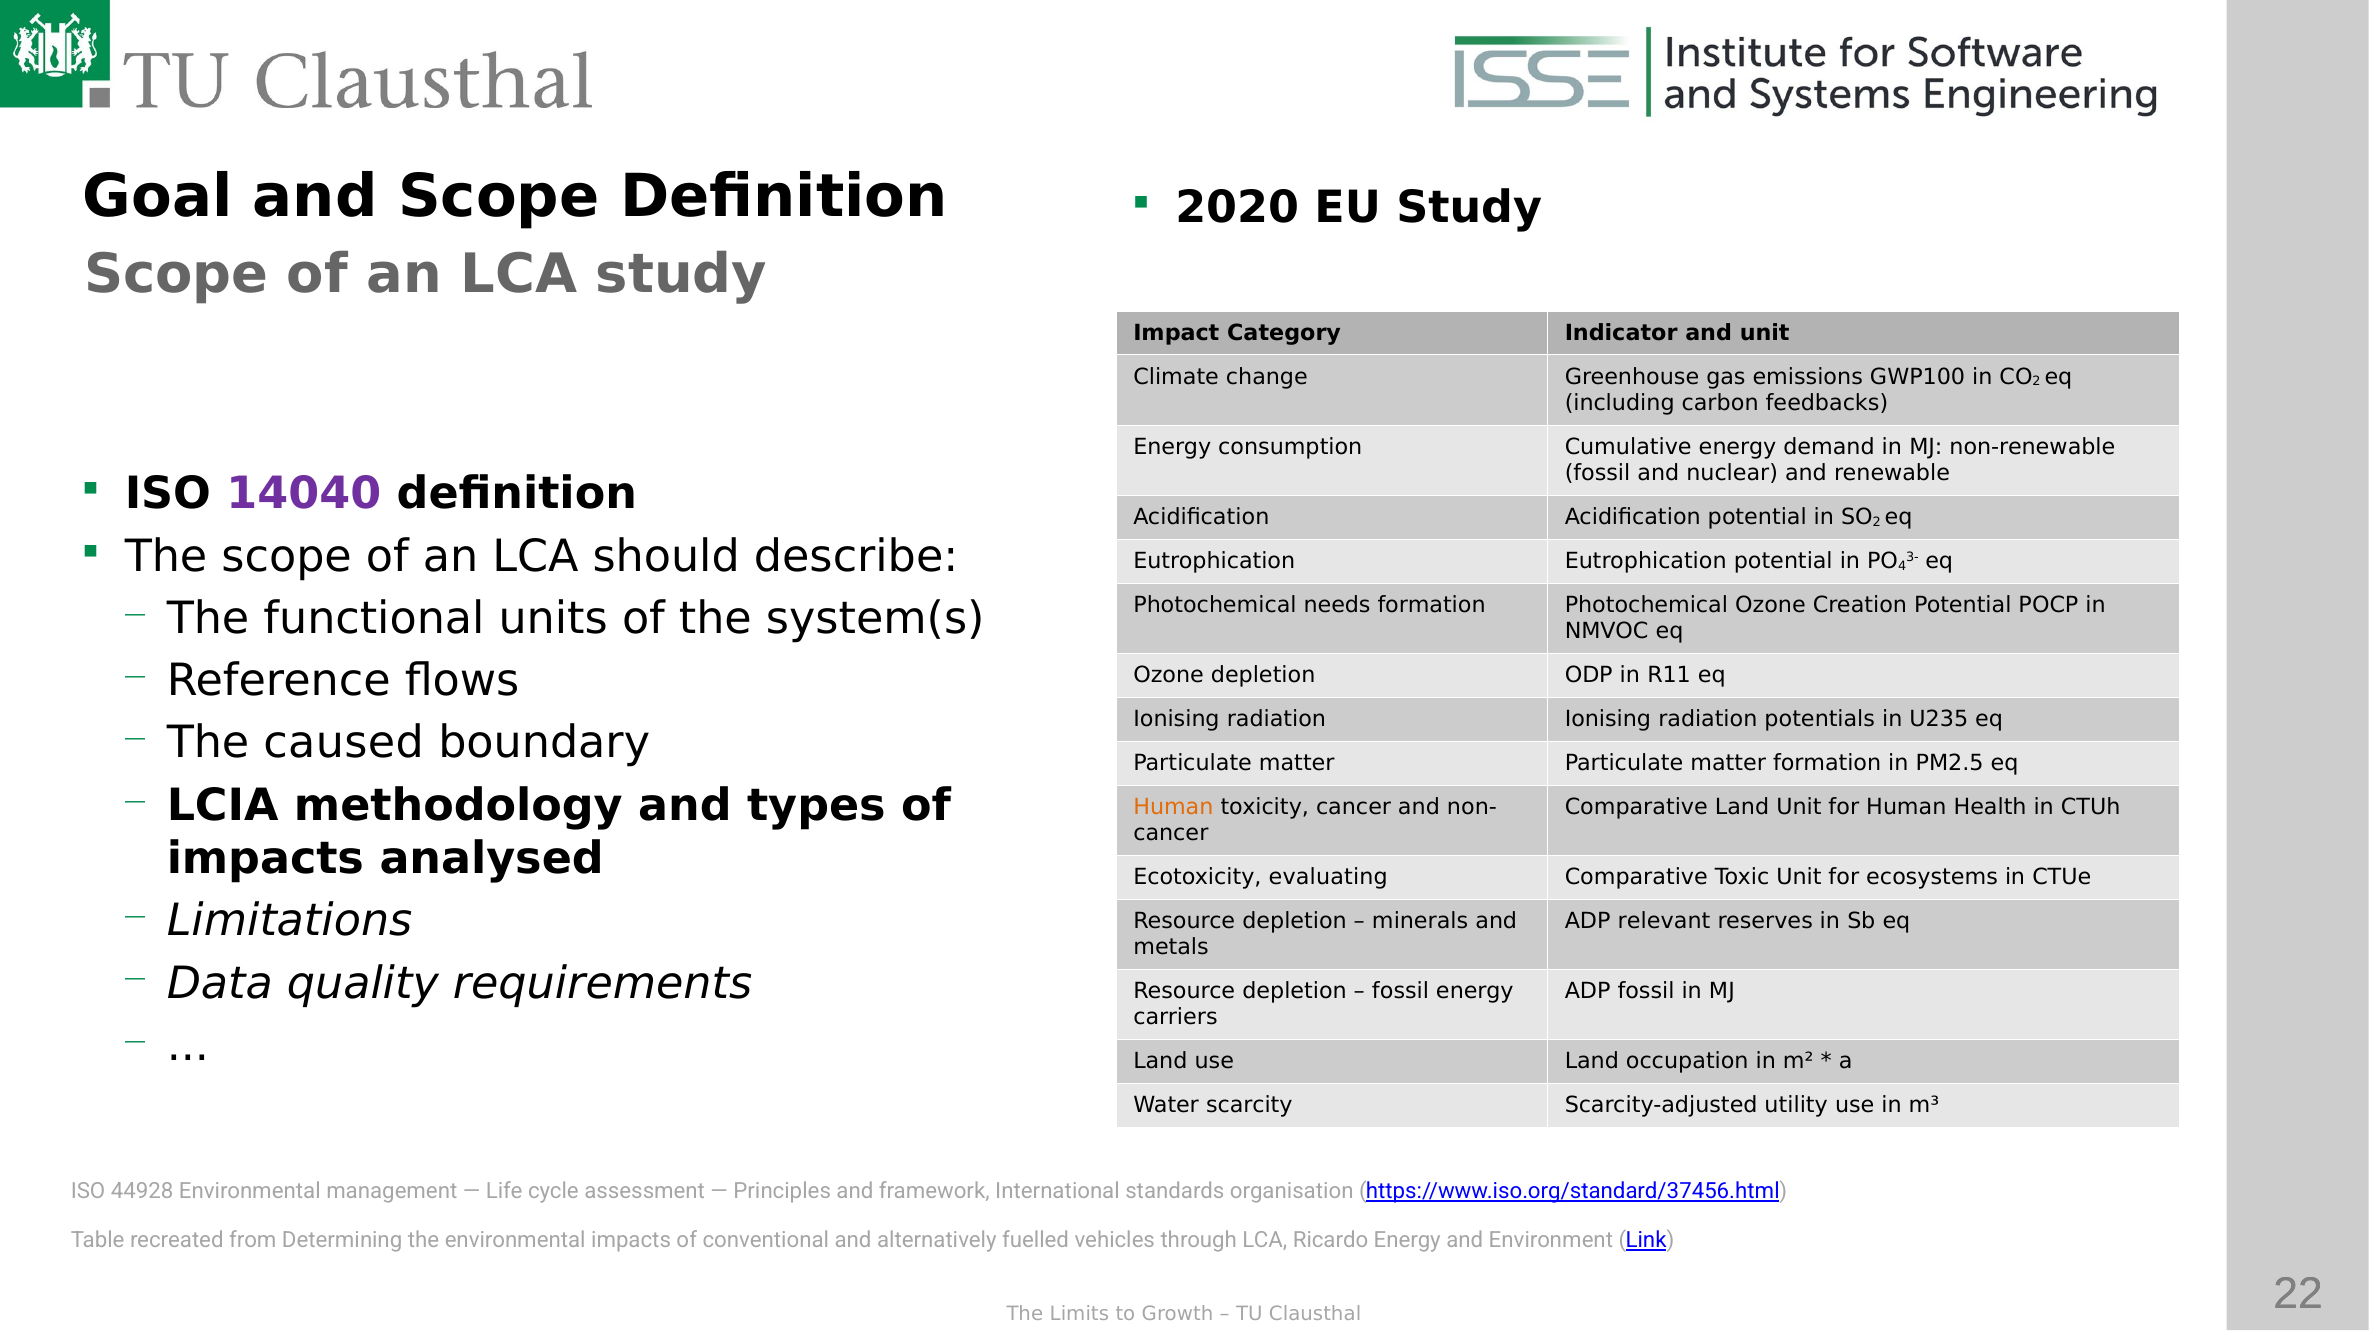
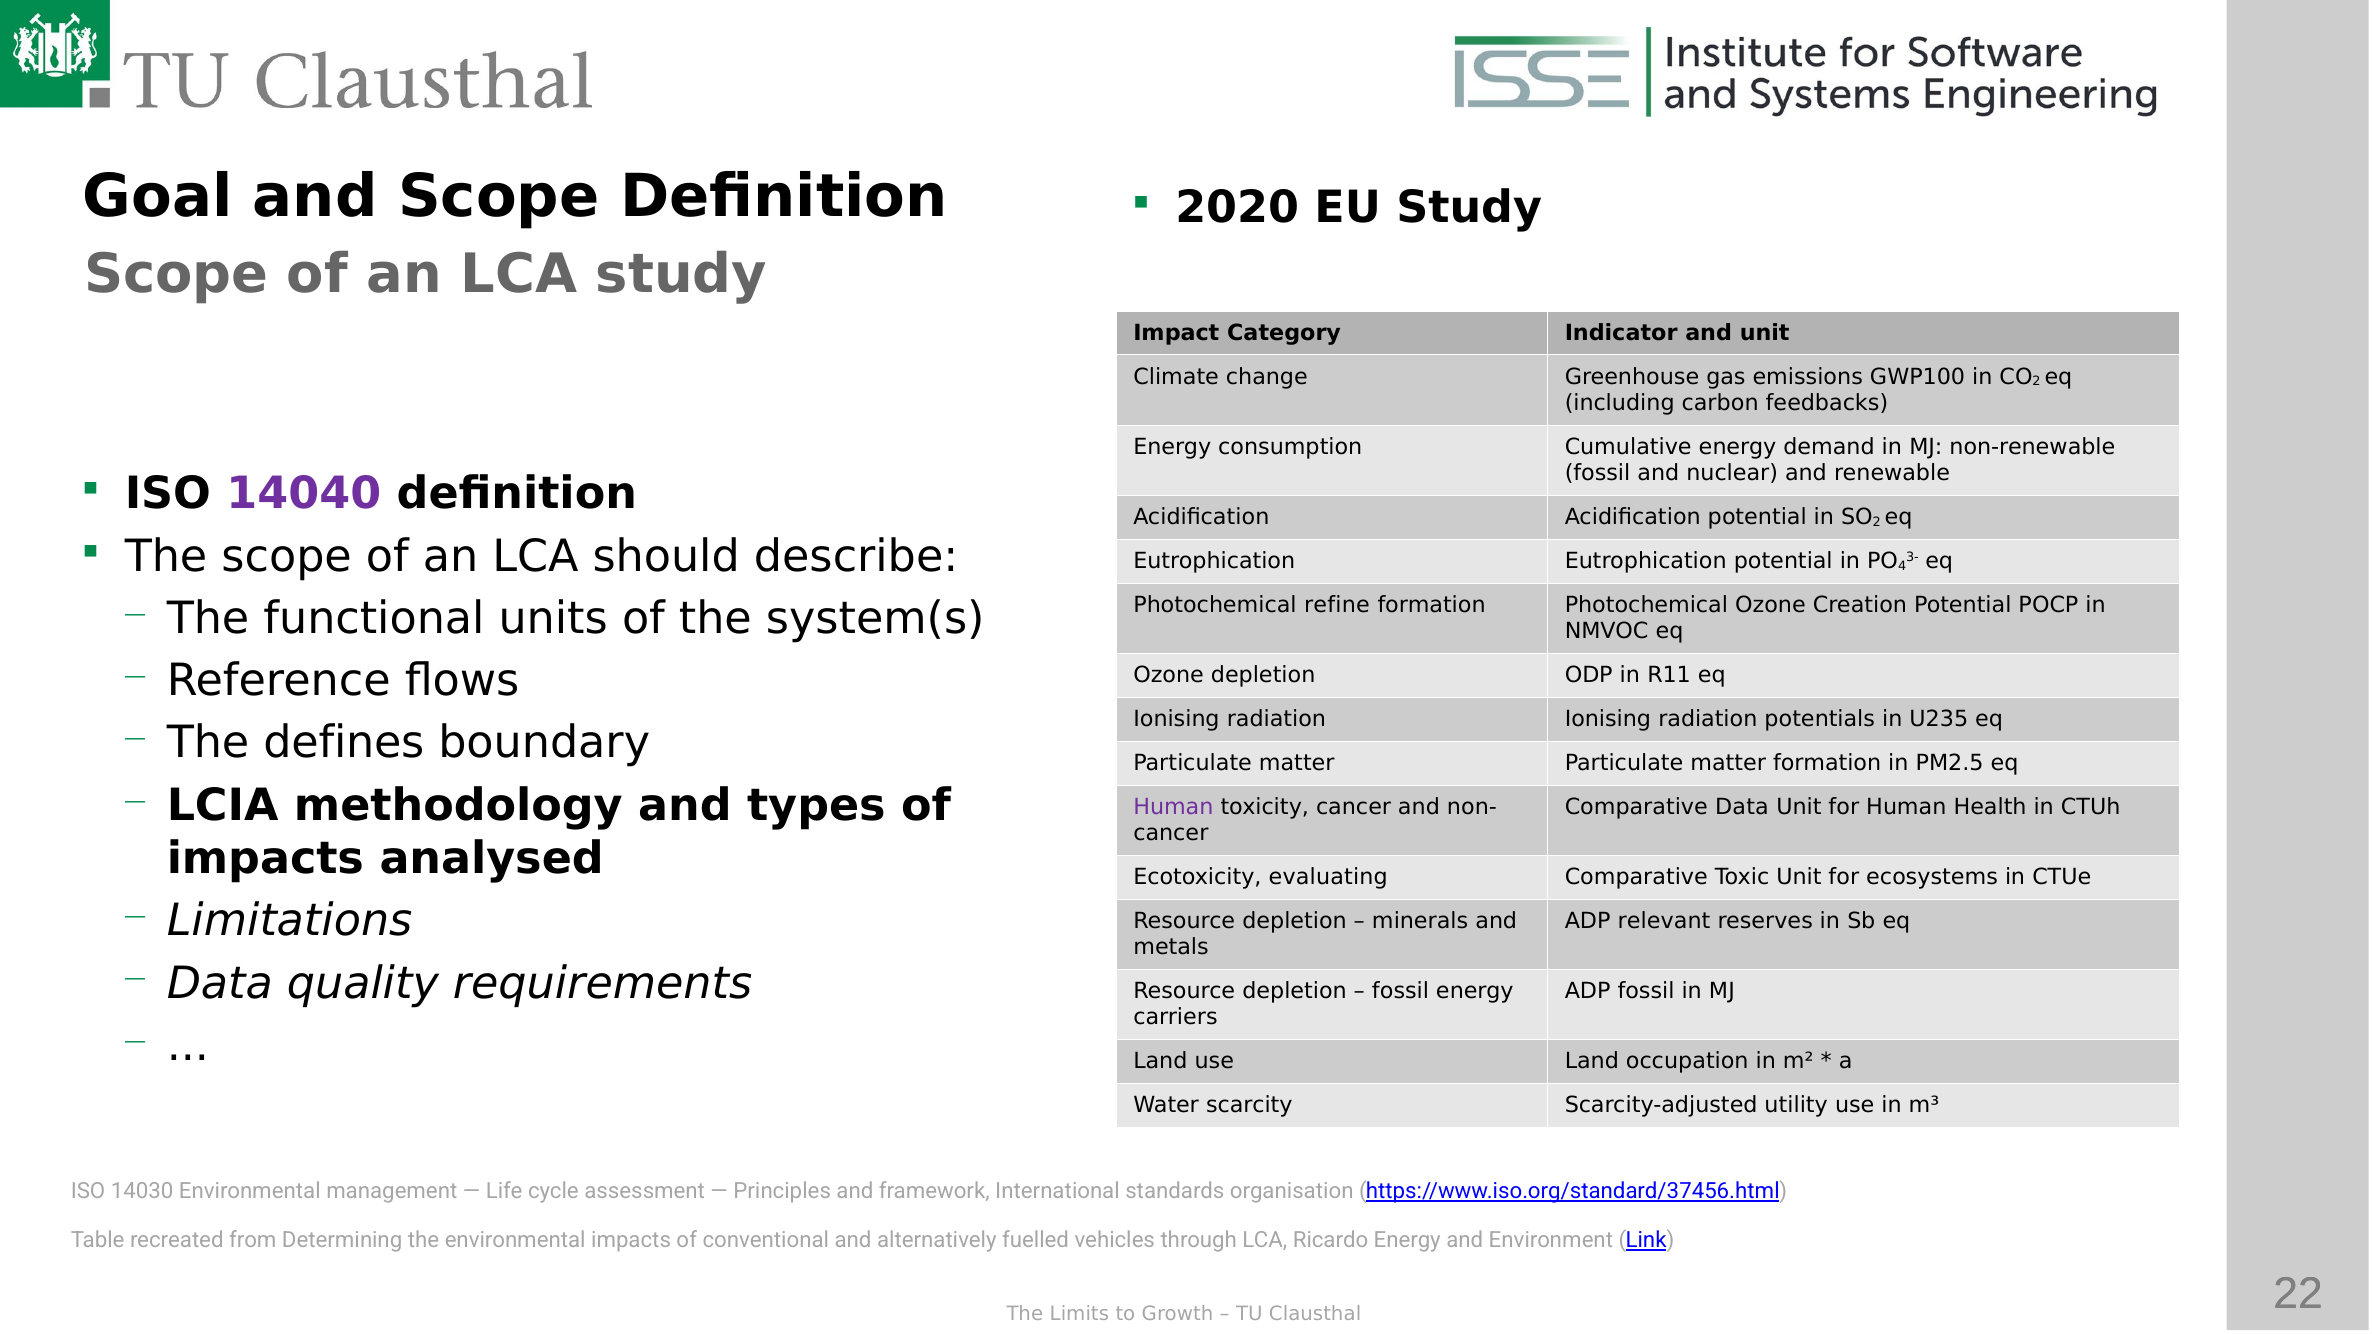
needs: needs -> refine (1337, 605)
caused: caused -> defines (344, 743)
Human colour: orange -> purple (1173, 807)
Comparative Land: Land -> Data (1742, 807)
44928: 44928 -> 14030 (142, 1192)
